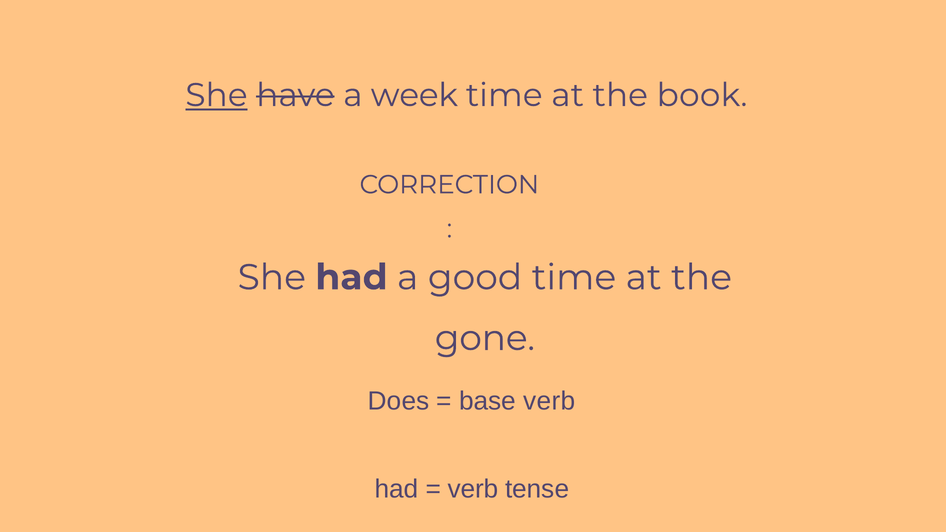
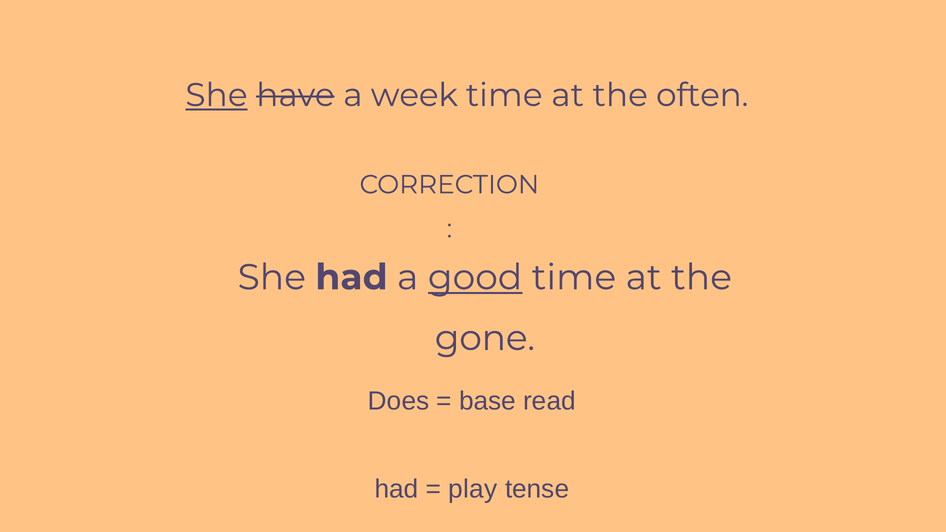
book: book -> often (702, 95)
good underline: none -> present (475, 278)
base verb: verb -> read (550, 401)
verb: verb -> play (473, 489)
